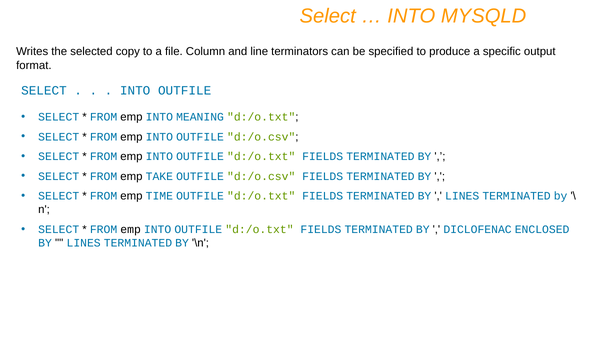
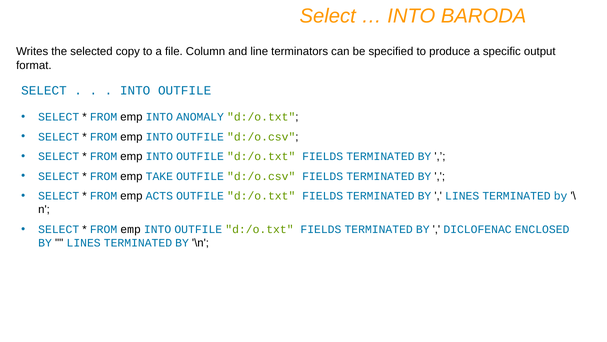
MYSQLD: MYSQLD -> BARODA (484, 16)
MEANING: MEANING -> ANOMALY (200, 117)
TIME: TIME -> ACTS (159, 196)
